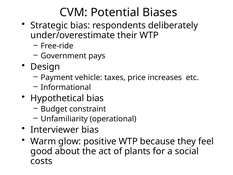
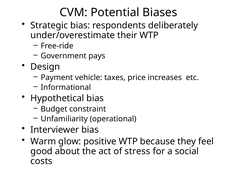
plants: plants -> stress (137, 151)
